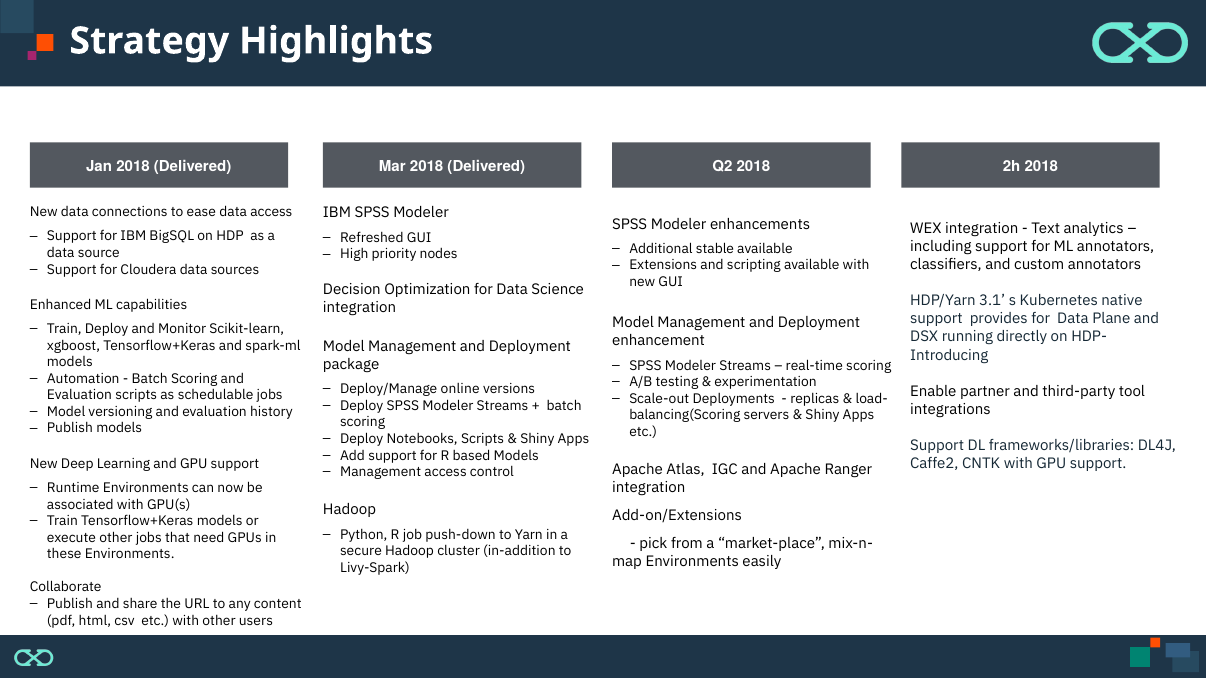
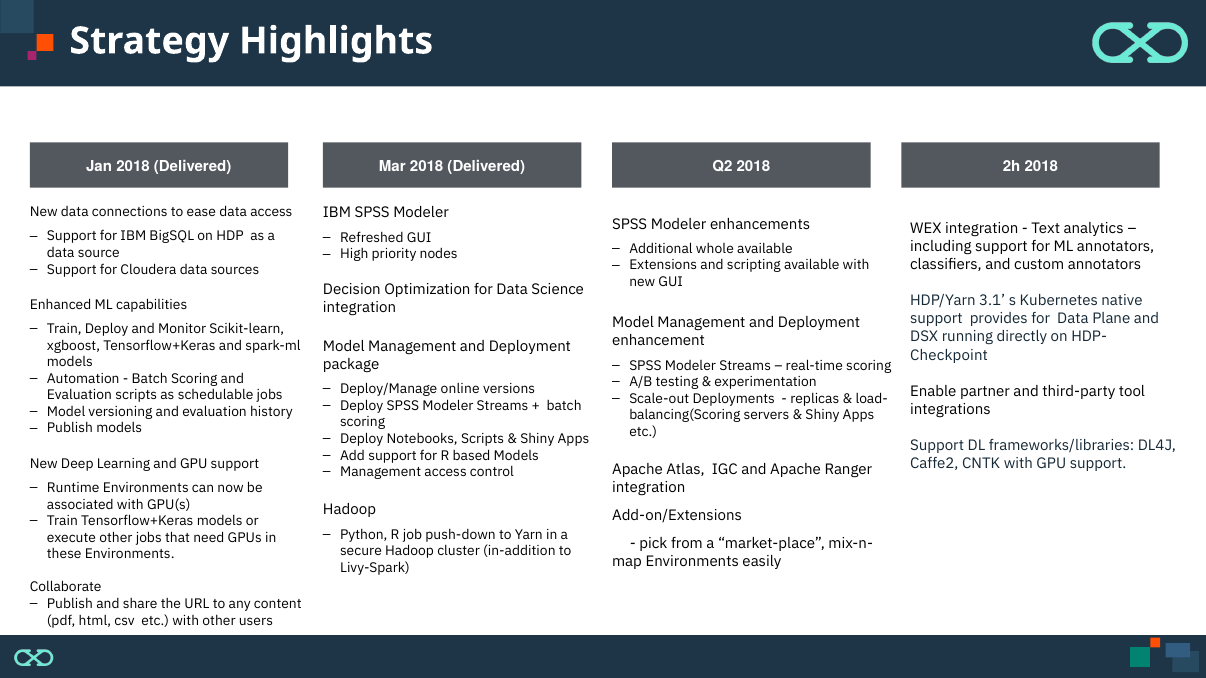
stable: stable -> whole (715, 249)
Introducing: Introducing -> Checkpoint (949, 355)
